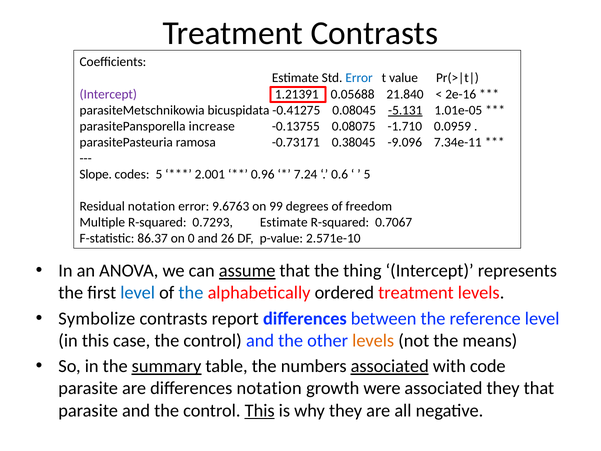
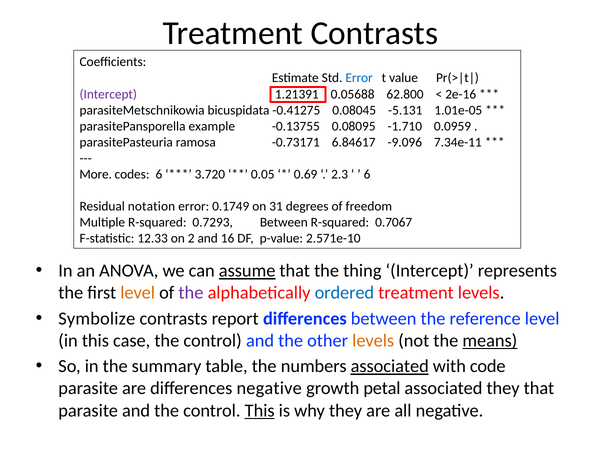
21.840: 21.840 -> 62.800 (405, 94)
-5.131 underline: present -> none (405, 110)
increase: increase -> example (212, 126)
0.08075: 0.08075 -> 0.08095 (354, 126)
0.38045: 0.38045 -> 6.84617 (354, 142)
Slope: Slope -> More (96, 174)
codes 5: 5 -> 6 (159, 174)
2.001: 2.001 -> 3.720 (210, 174)
0.96: 0.96 -> 0.05 (263, 174)
7.24: 7.24 -> 0.69 (306, 174)
0.6: 0.6 -> 2.3 (340, 174)
5: 5 -> 6 (367, 174)
9.6763: 9.6763 -> 0.1749 (231, 206)
99: 99 -> 31 (276, 206)
0.7293 Estimate: Estimate -> Between (284, 222)
86.37: 86.37 -> 12.33 (153, 238)
0: 0 -> 2 (191, 238)
26: 26 -> 16 (228, 238)
level colour: blue -> orange (138, 293)
the colour: blue -> purple (191, 293)
ordered colour: black -> blue (344, 293)
means underline: none -> present (490, 340)
summary underline: present -> none (167, 366)
differences notation: notation -> negative (269, 388)
were: were -> petal (382, 388)
